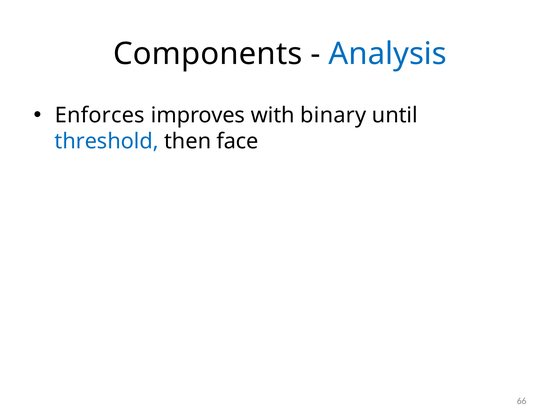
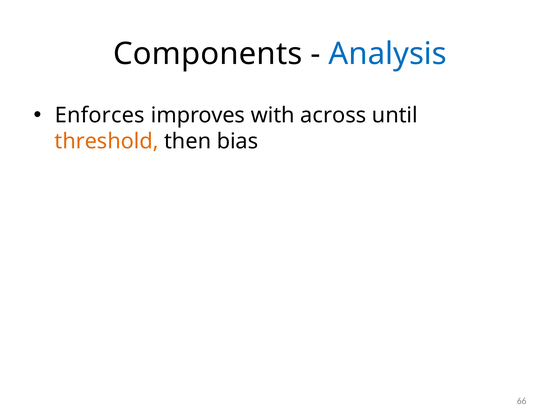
binary: binary -> across (333, 115)
threshold colour: blue -> orange (107, 141)
face: face -> bias (237, 141)
